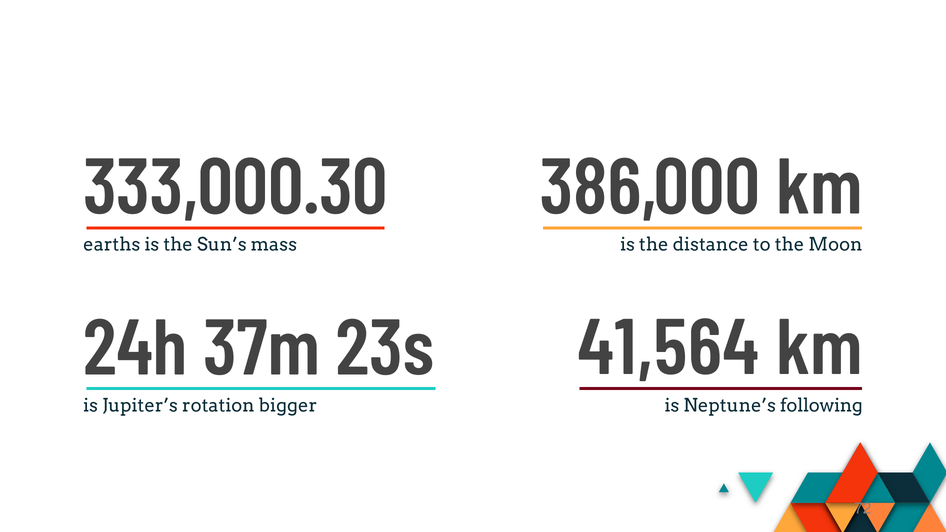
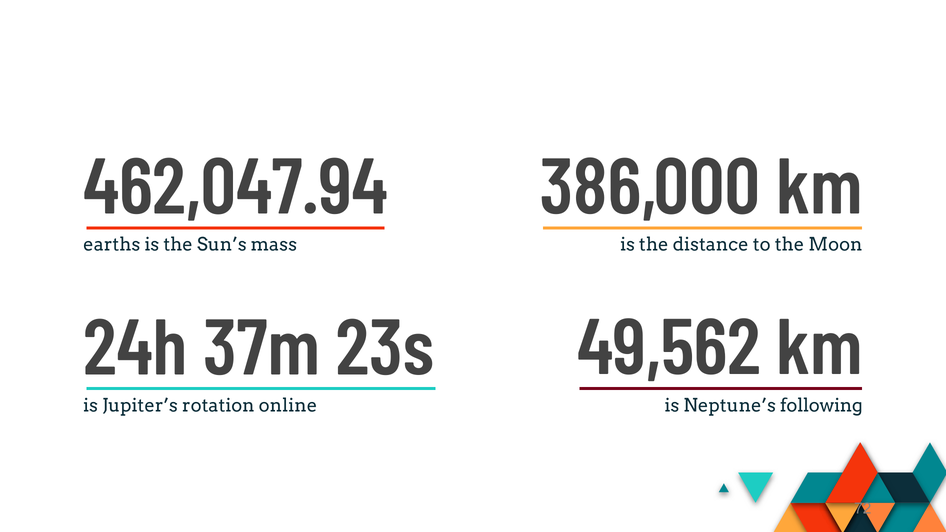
333,000.30: 333,000.30 -> 462,047.94 (236, 188)
41,564: 41,564 -> 49,562 (669, 349)
bigger: bigger -> online (288, 406)
